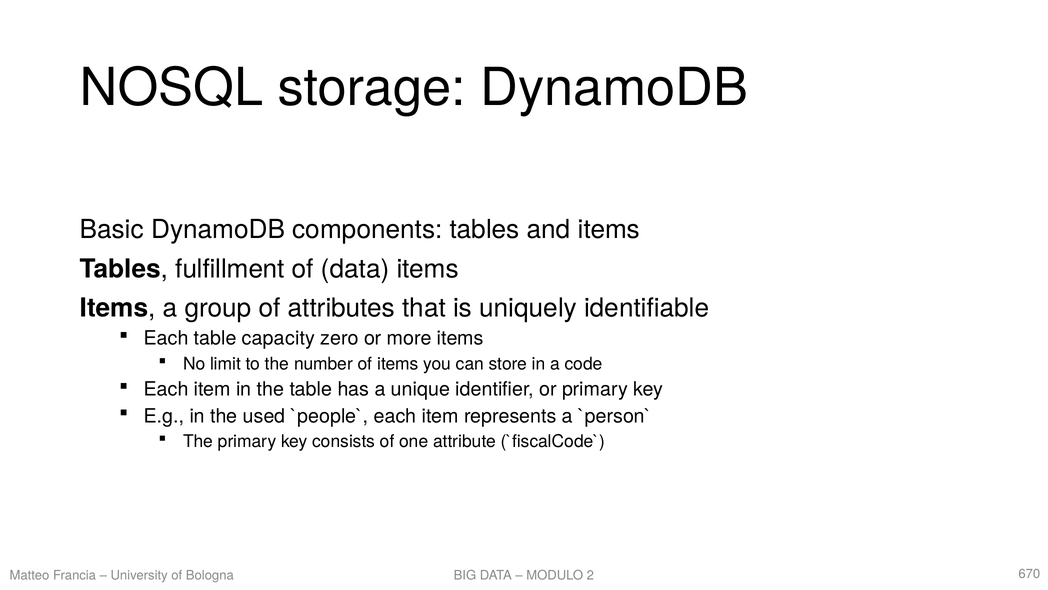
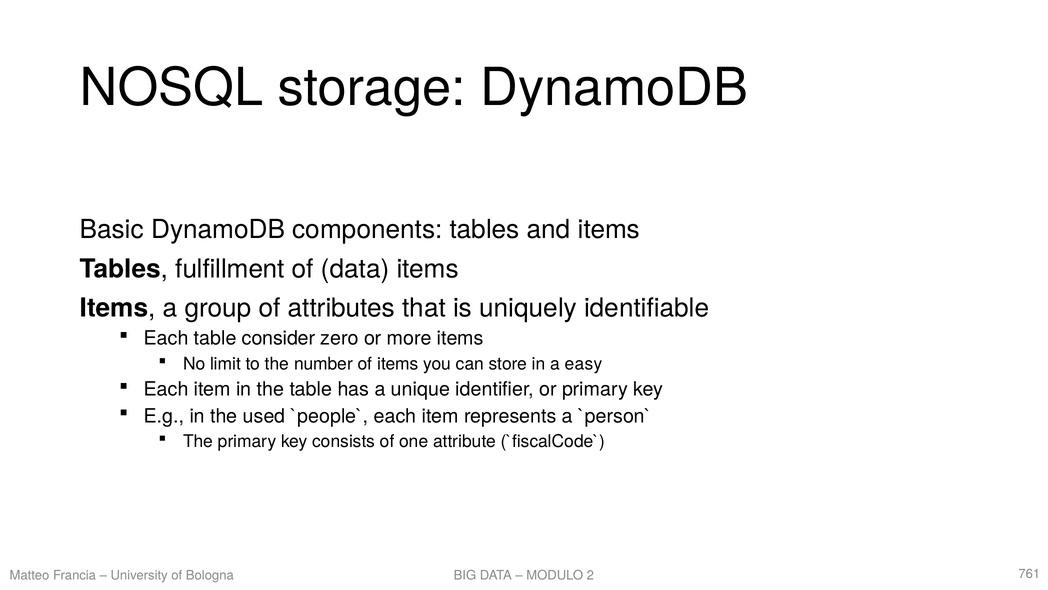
capacity: capacity -> consider (279, 338)
code: code -> easy (584, 364)
670: 670 -> 761 (1029, 573)
